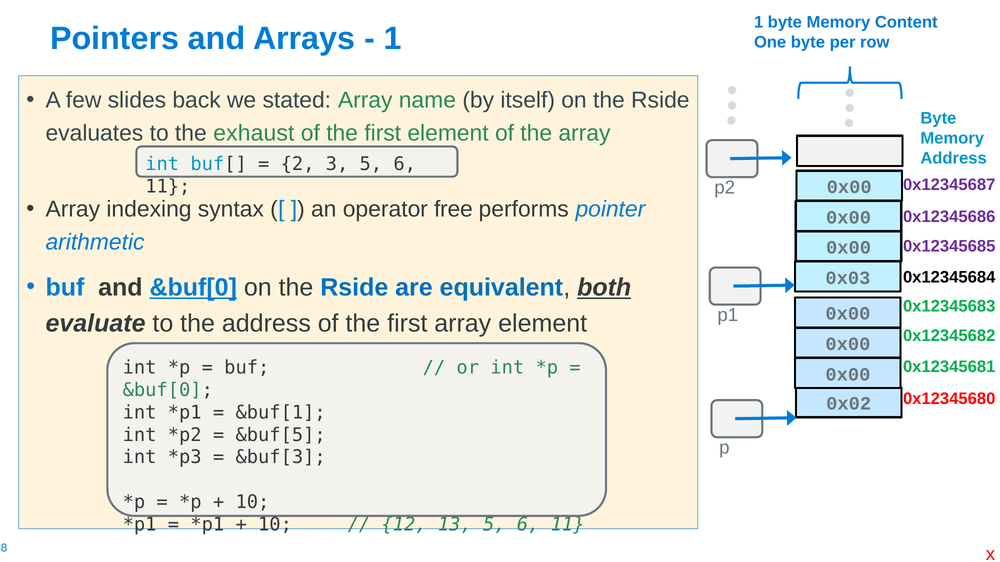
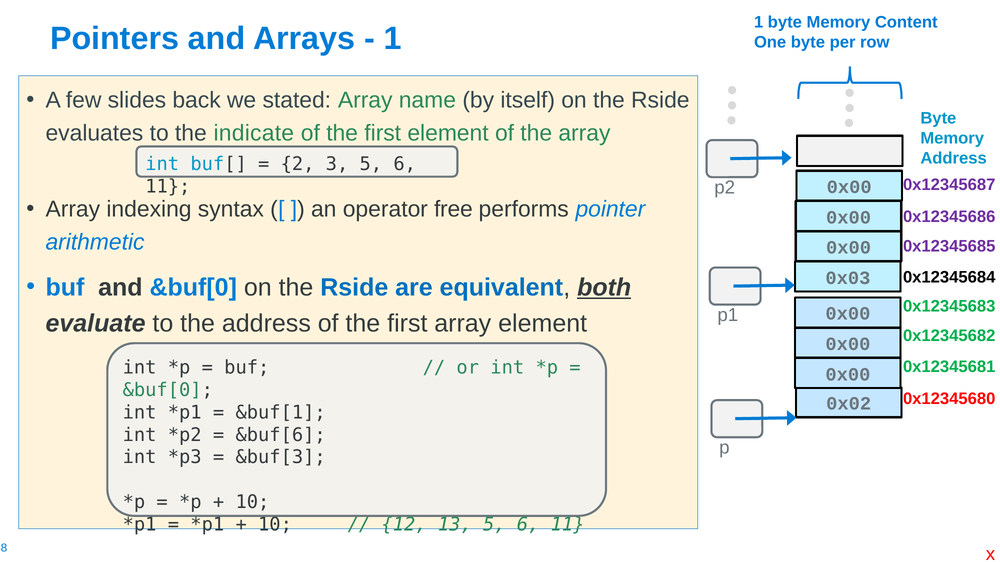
exhaust: exhaust -> indicate (254, 133)
&buf[0 underline: present -> none (193, 288)
&buf[5: &buf[5 -> &buf[6 (281, 435)
